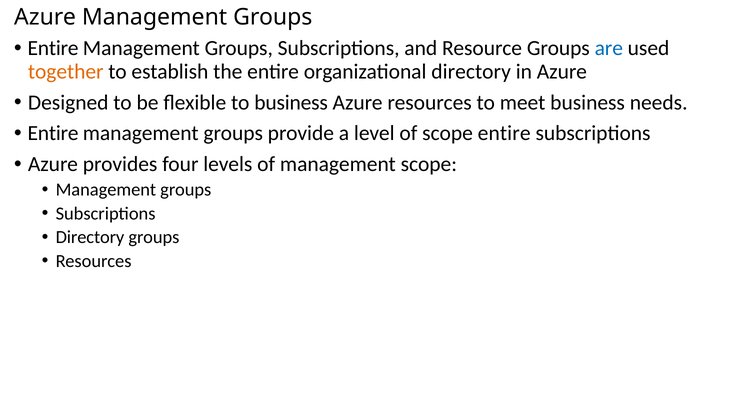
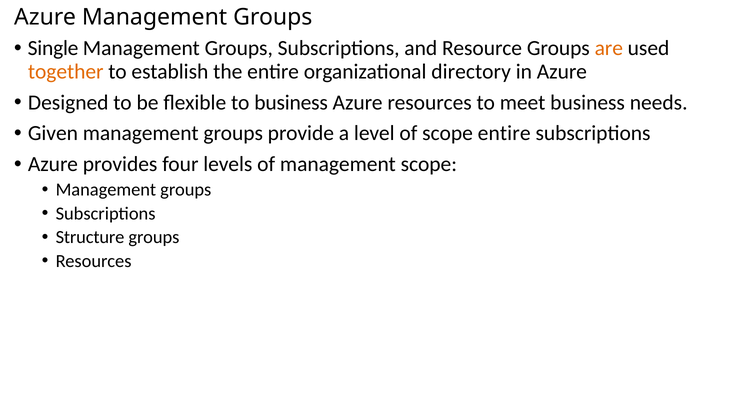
Entire: Entire -> Single (53, 48)
are colour: blue -> orange (609, 48)
Entire: Entire -> Given (53, 133)
Directory: Directory -> Structure (90, 237)
